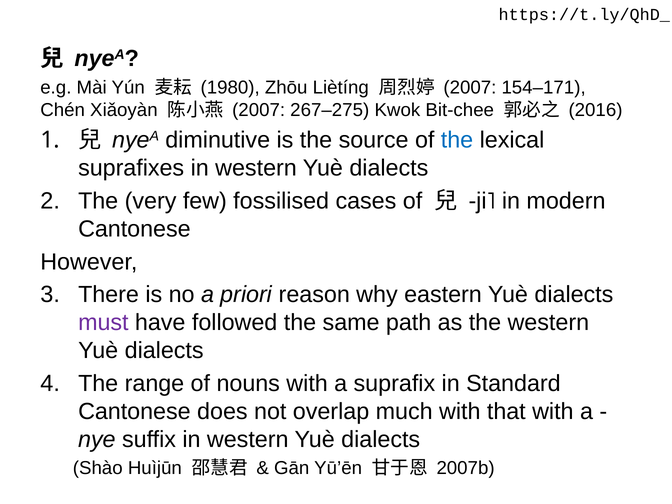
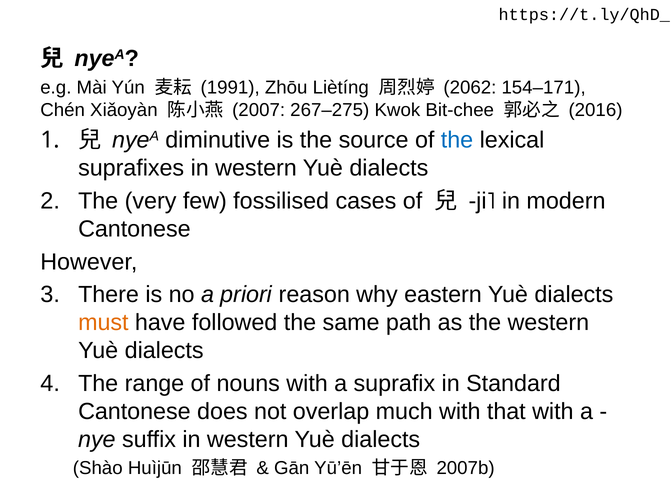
1980: 1980 -> 1991 (230, 87)
2007: 2007 -> 2062 (470, 87)
must colour: purple -> orange (103, 323)
